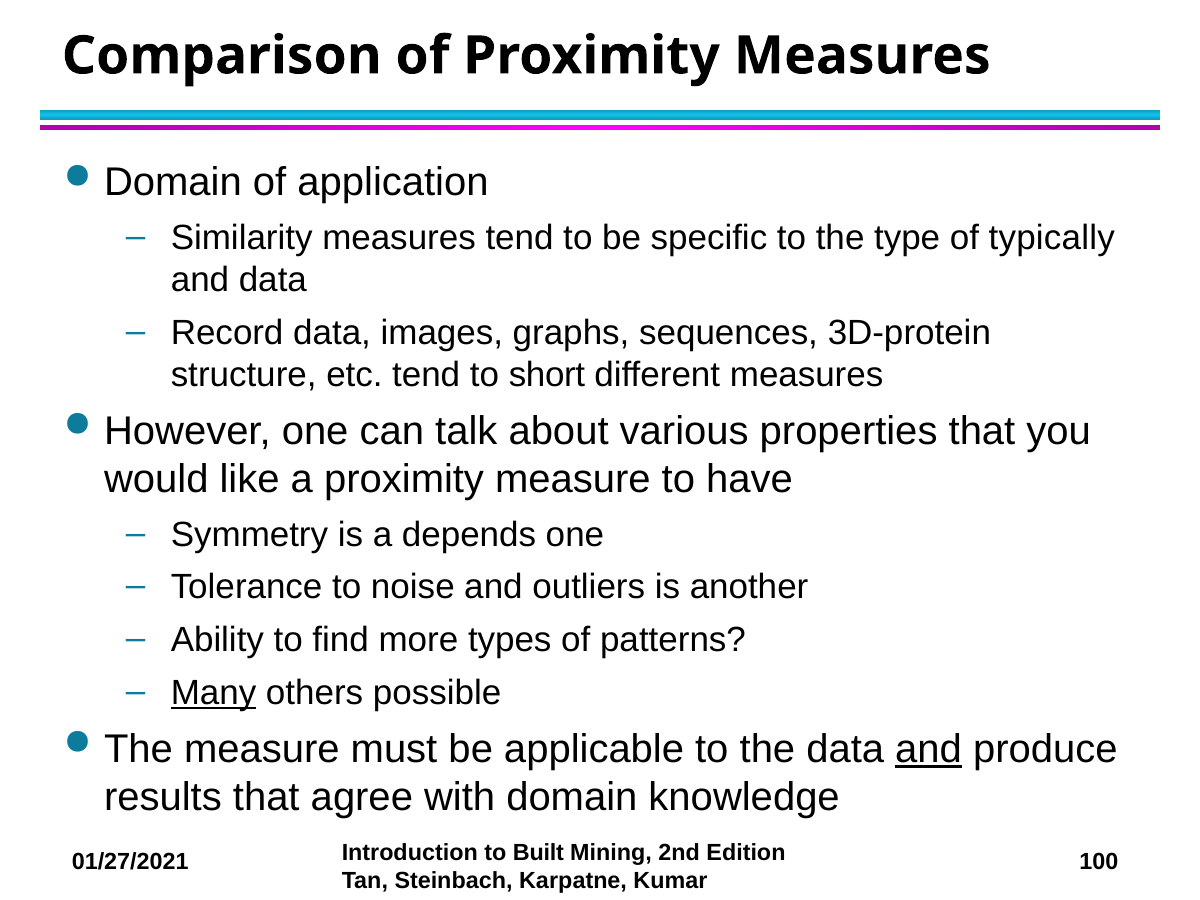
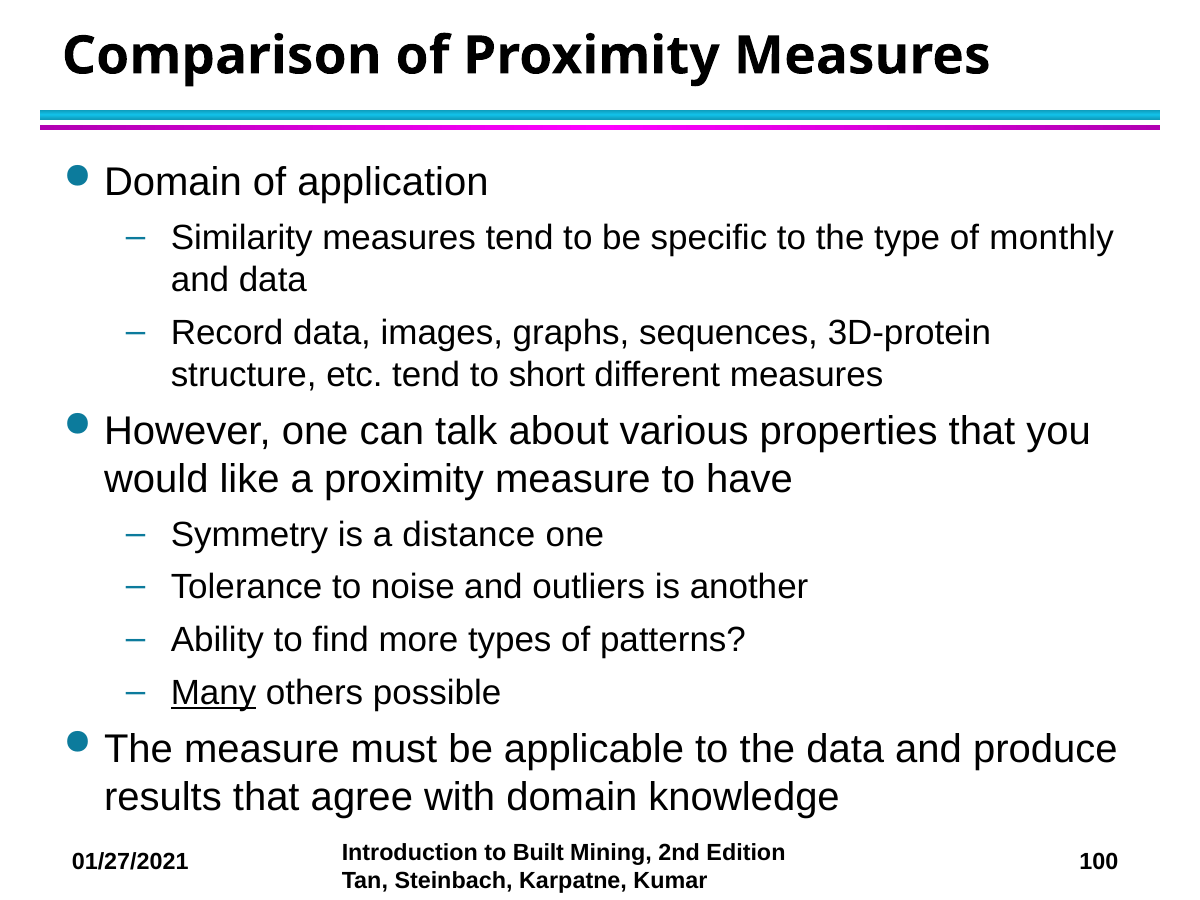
typically: typically -> monthly (1052, 238)
depends: depends -> distance (469, 535)
and underline: present -> none (929, 749)
